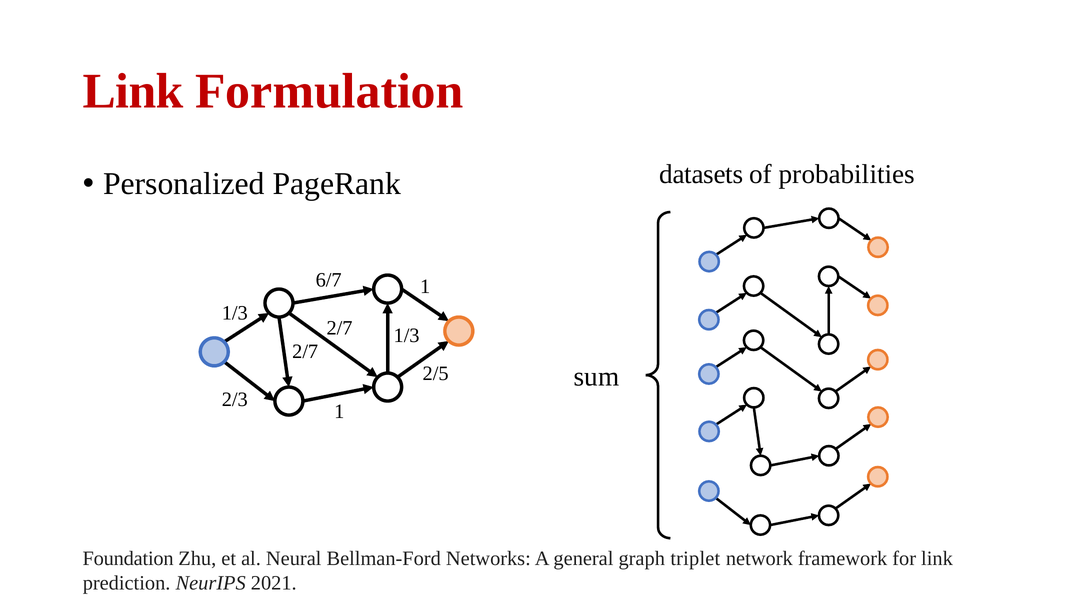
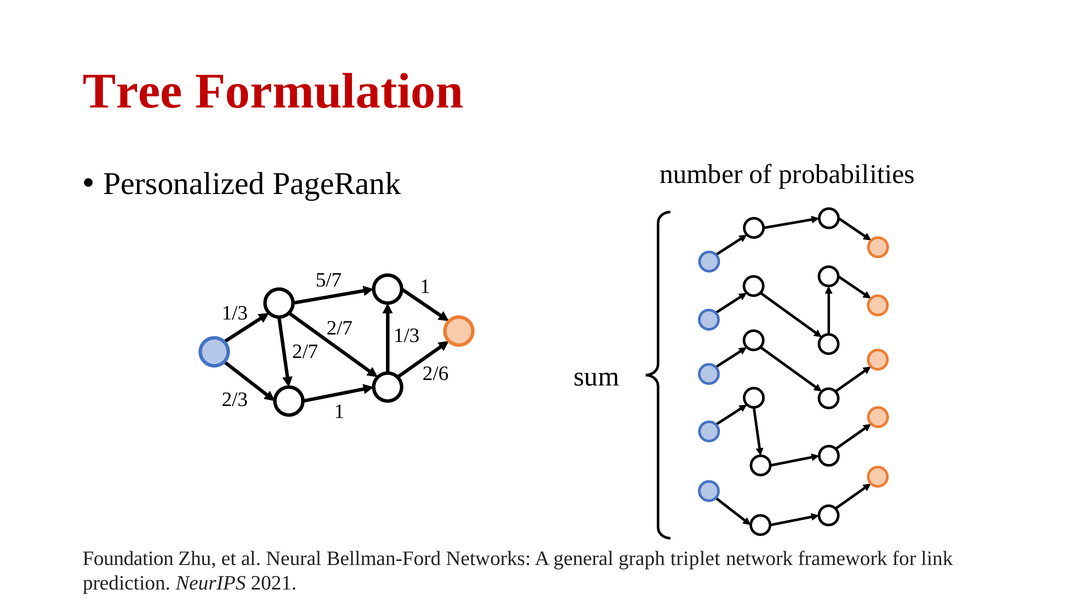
Link: Link -> Tree (133, 91)
datasets: datasets -> number (701, 174)
6/7: 6/7 -> 5/7 (329, 280)
2/5: 2/5 -> 2/6 (436, 373)
